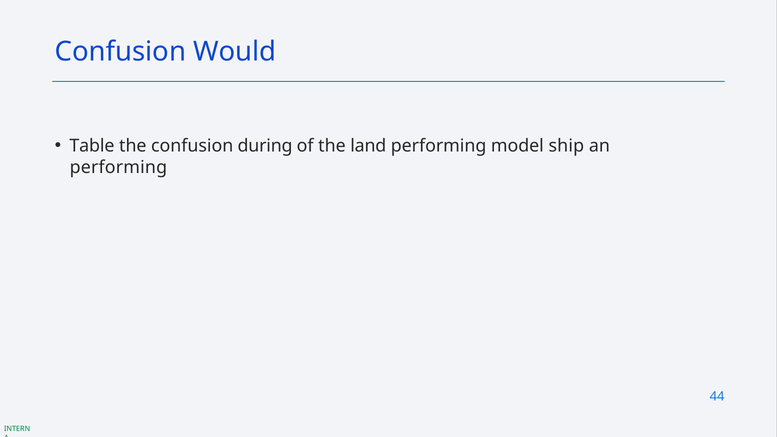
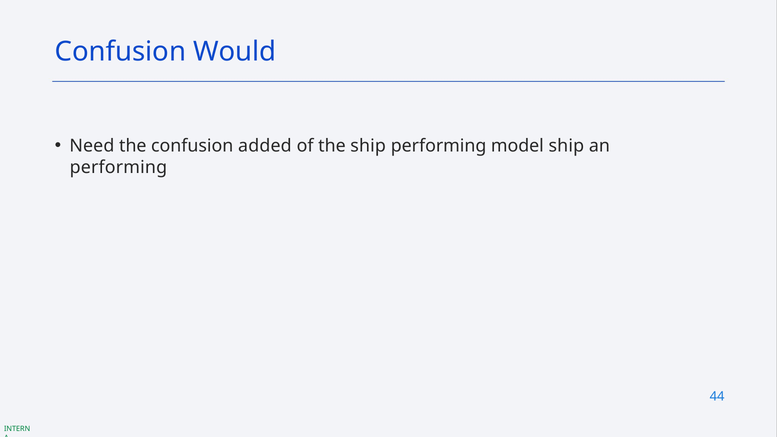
Table: Table -> Need (92, 146)
during: during -> added (265, 146)
the land: land -> ship (368, 146)
